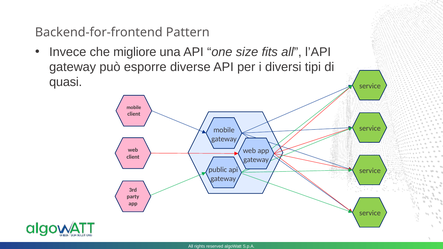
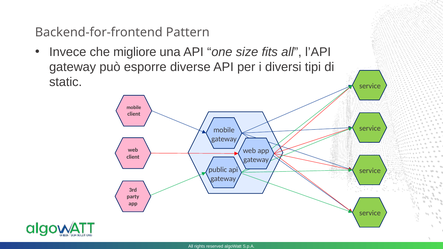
quasi: quasi -> static (66, 82)
